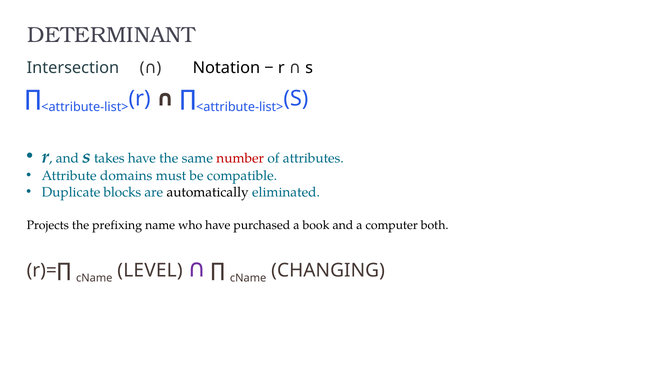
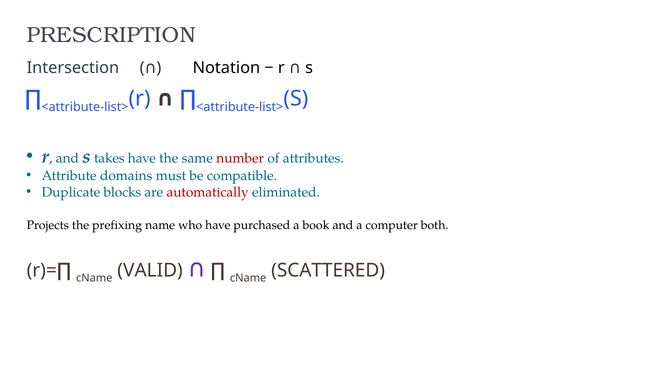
DETERMINANT: DETERMINANT -> PRESCRIPTION (111, 35)
automatically colour: black -> red (208, 192)
LEVEL: LEVEL -> VALID (150, 270)
CHANGING: CHANGING -> SCATTERED (328, 270)
